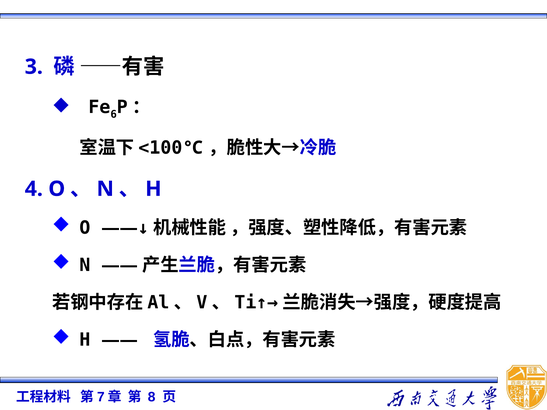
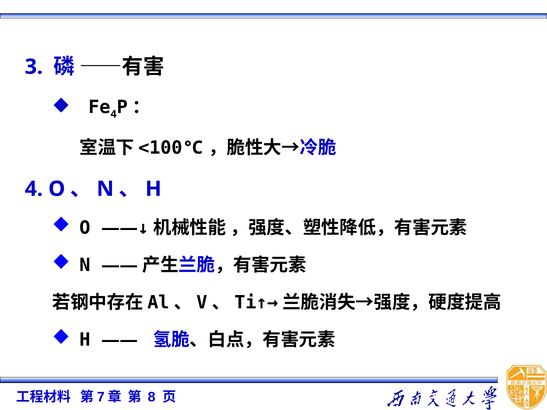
6: 6 -> 4 (114, 114)
